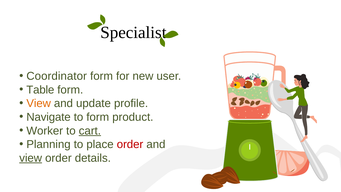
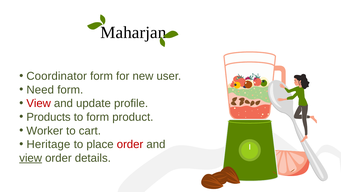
Specialist: Specialist -> Maharjan (133, 33)
Table: Table -> Need (40, 90)
View colour: orange -> red (39, 103)
Navigate: Navigate -> Products (49, 117)
cart underline: present -> none (90, 131)
Planning: Planning -> Heritage (48, 144)
